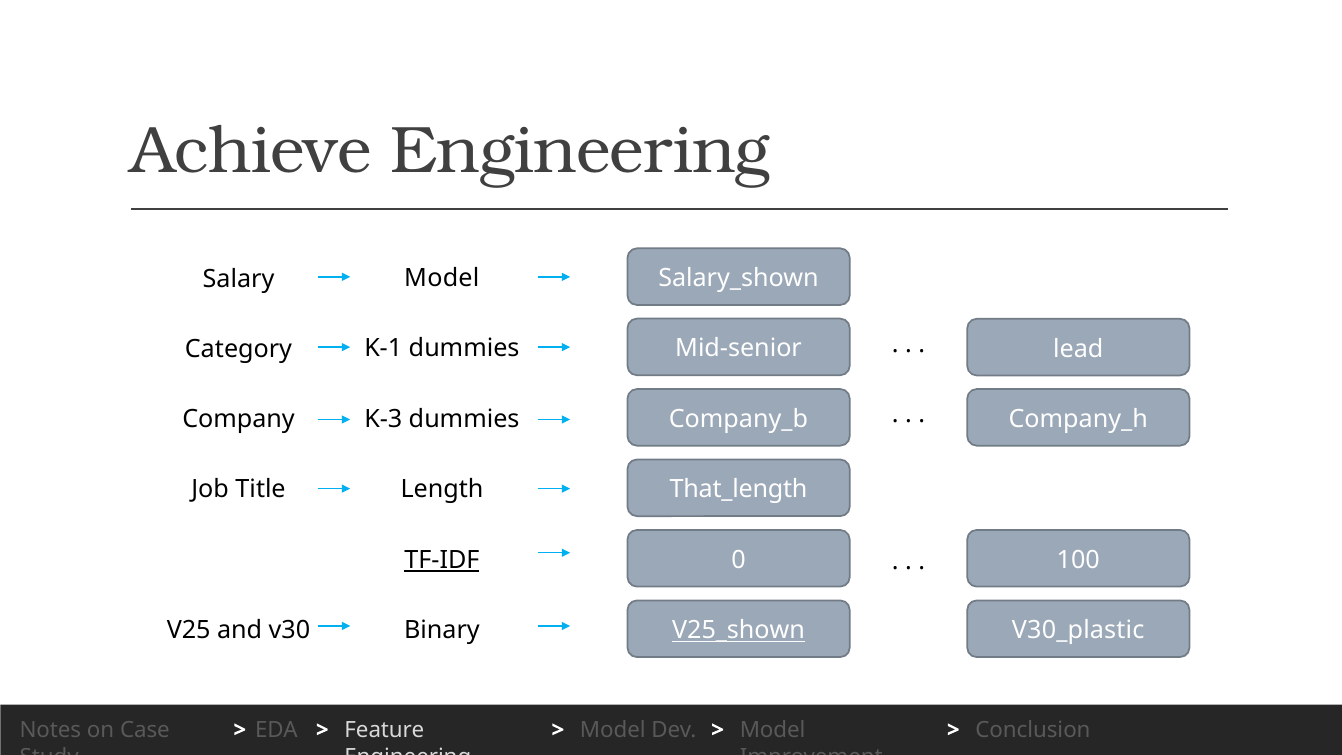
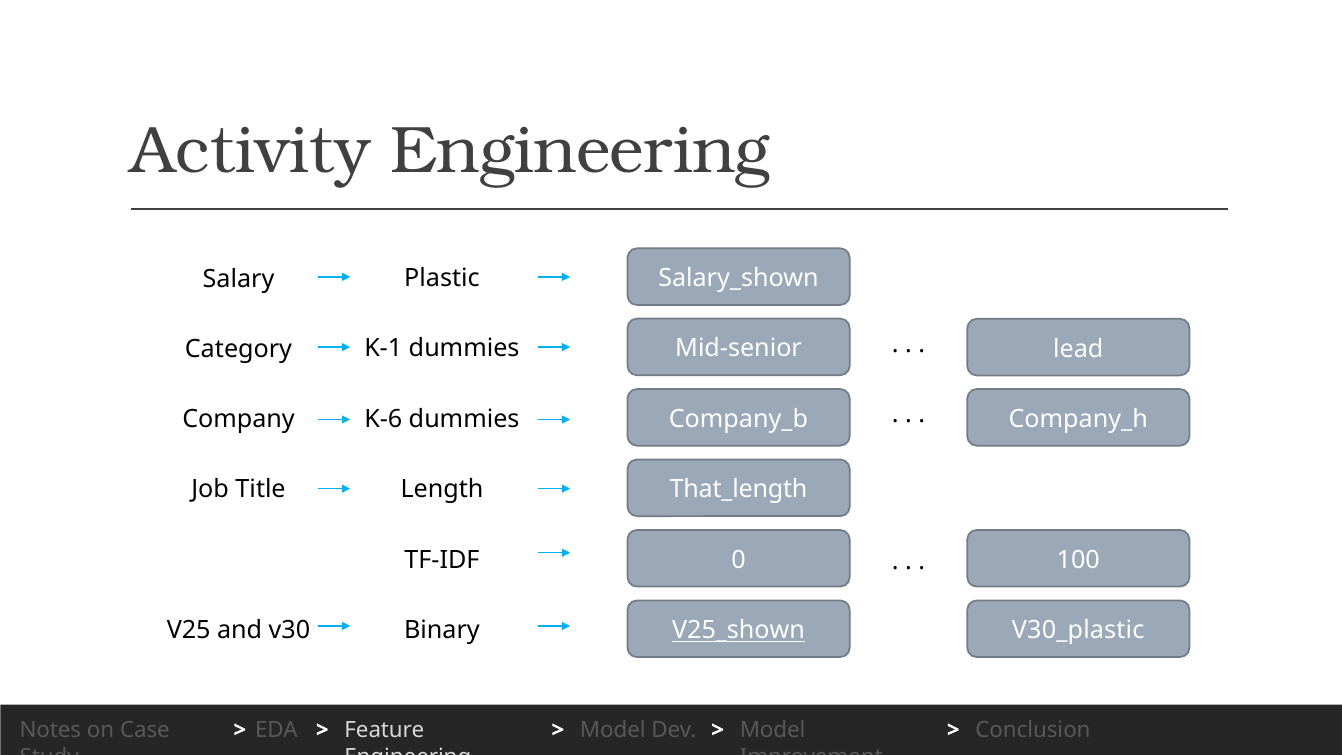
Achieve: Achieve -> Activity (251, 150)
Model: Model -> Plastic (442, 278)
K-3: K-3 -> K-6 (383, 419)
TF-IDF underline: present -> none (442, 560)
